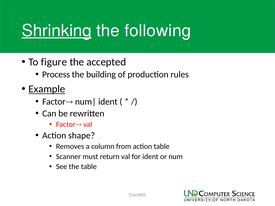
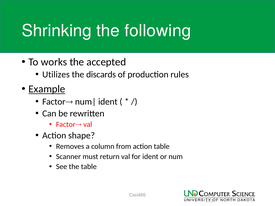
Shrinking underline: present -> none (57, 31)
figure: figure -> works (54, 62)
Process: Process -> Utilizes (56, 75)
building: building -> discards (101, 75)
